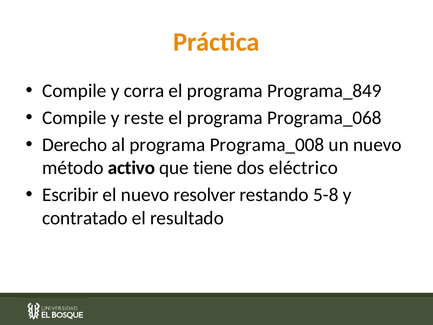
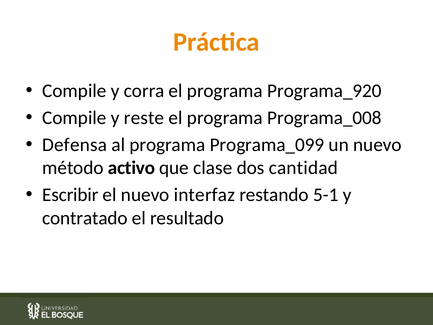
Programa_849: Programa_849 -> Programa_920 (324, 91)
Programa_068: Programa_068 -> Programa_008 (324, 118)
Derecho: Derecho -> Defensa (75, 145)
Programa_008: Programa_008 -> Programa_099 (267, 145)
tiene: tiene -> clase (213, 168)
eléctrico: eléctrico -> cantidad (303, 168)
resolver: resolver -> interfaz (204, 195)
5-8: 5-8 -> 5-1 (326, 195)
